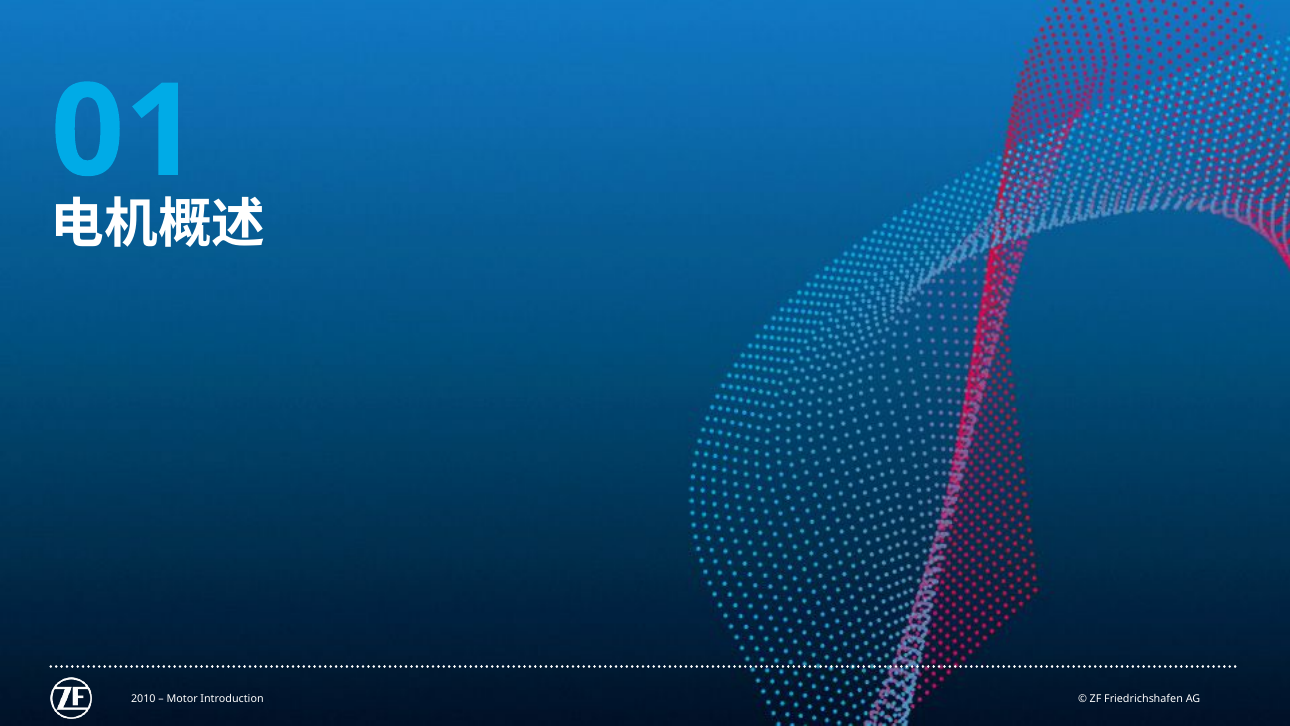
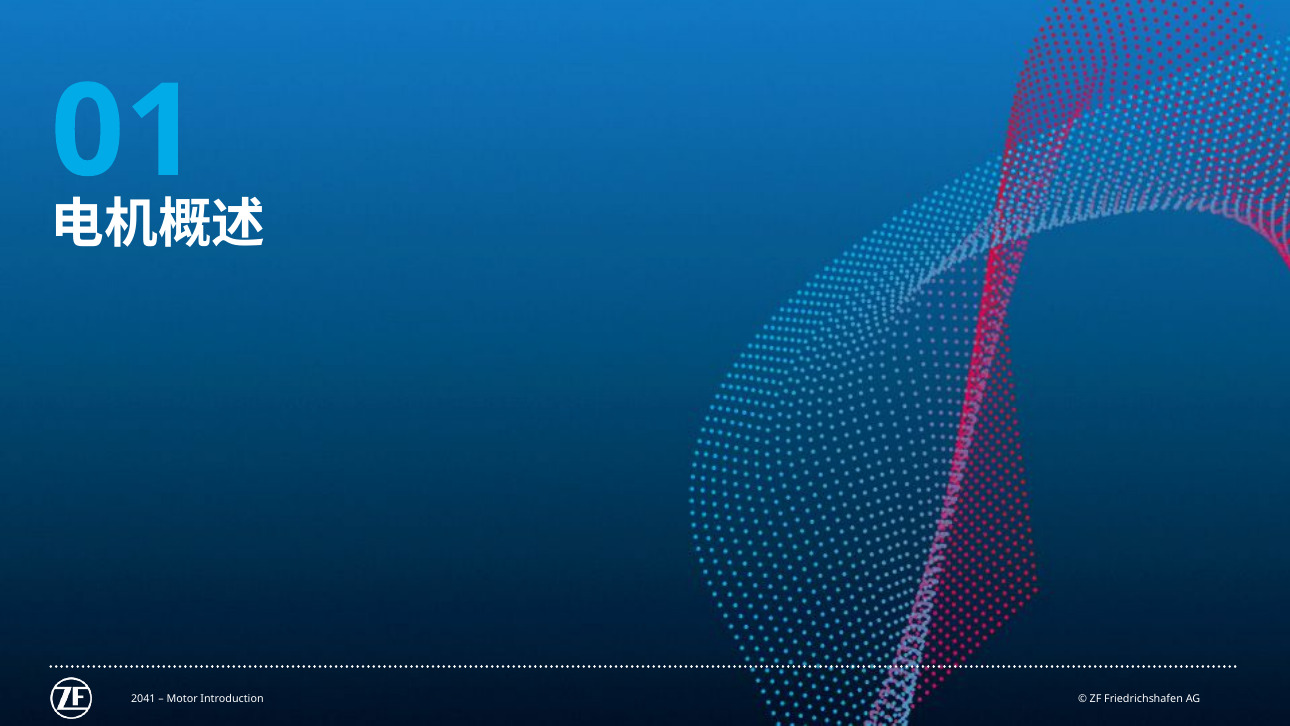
2010: 2010 -> 2041 (143, 699)
